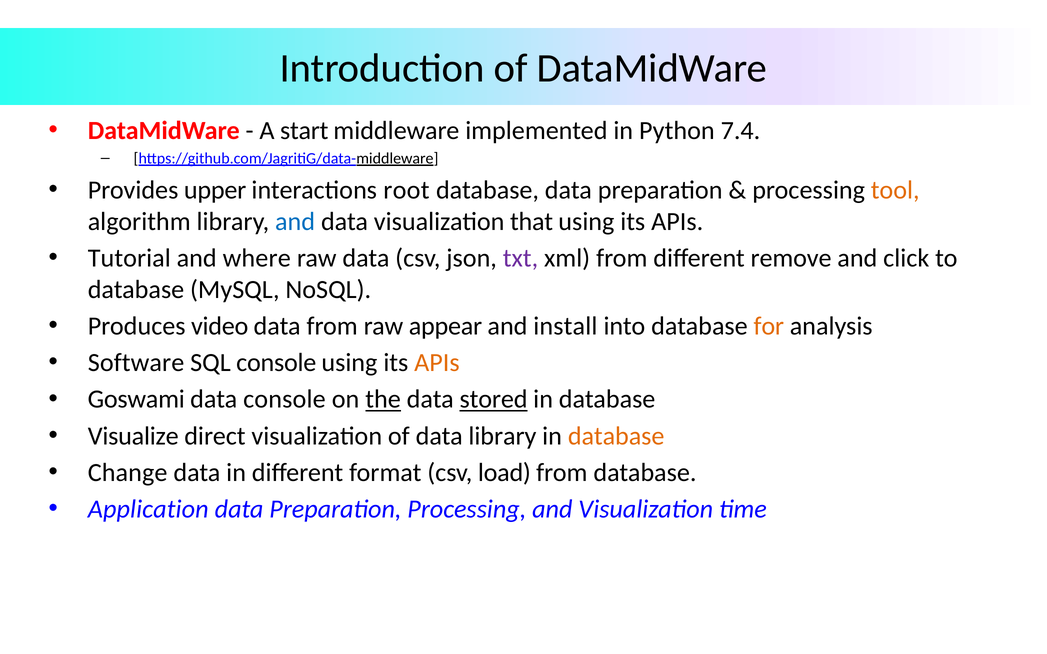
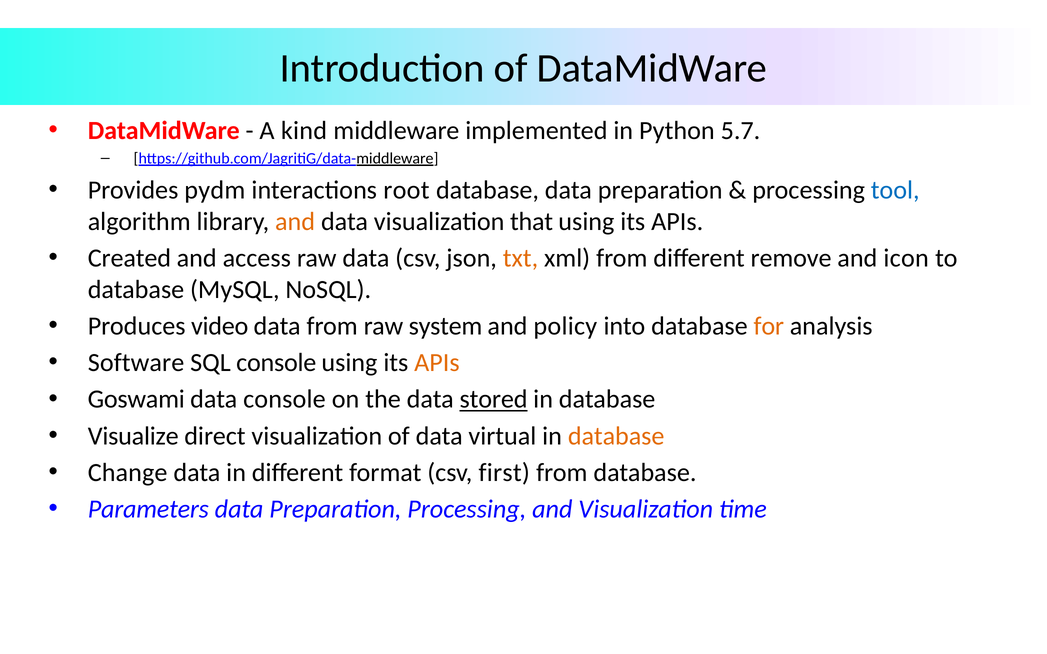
start: start -> kind (304, 131)
7.4: 7.4 -> 5.7 (740, 131)
upper: upper -> pydm (215, 190)
tool colour: orange -> blue (895, 190)
and colour: blue -> orange (295, 222)
Tutorial: Tutorial -> Created (129, 258)
where: where -> access (257, 258)
txt colour: purple -> orange (520, 258)
click: click -> icon (906, 258)
appear: appear -> system (445, 326)
install: install -> policy (565, 326)
the underline: present -> none (383, 400)
data library: library -> virtual (502, 436)
load: load -> first (504, 473)
Application: Application -> Parameters (148, 509)
